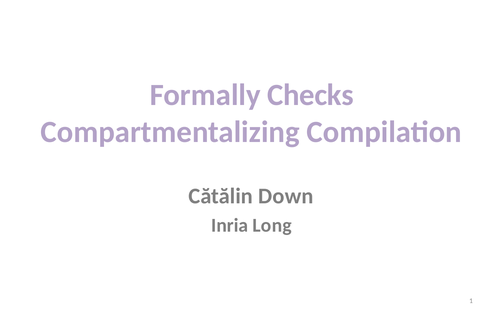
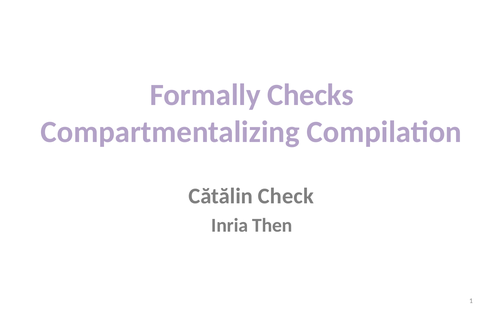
Down: Down -> Check (286, 196)
Long: Long -> Then (272, 225)
